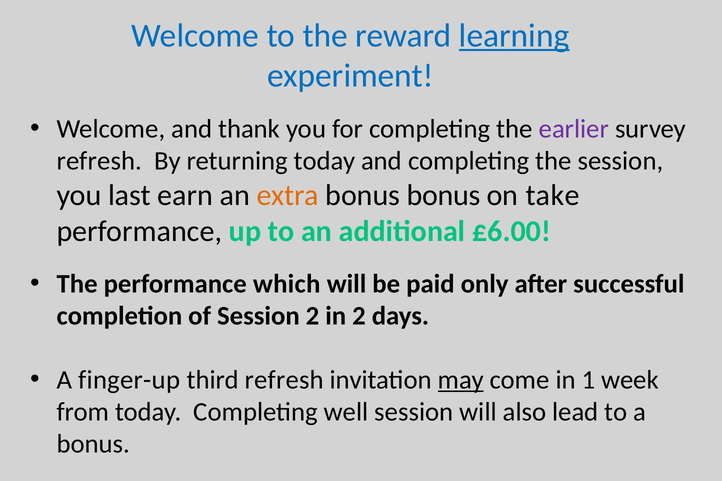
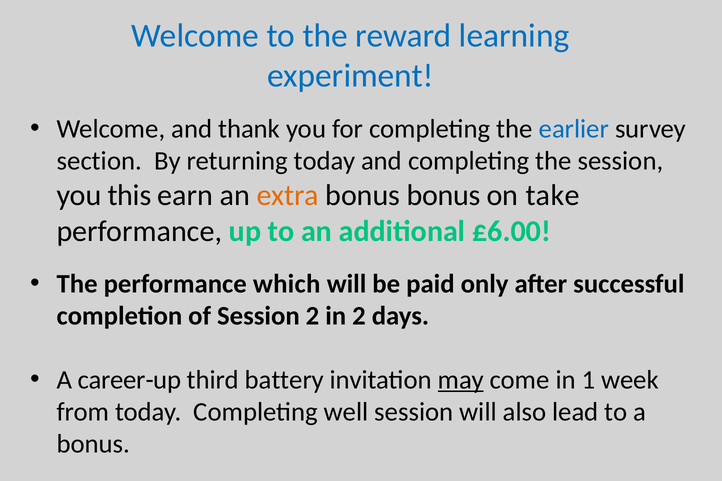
learning underline: present -> none (514, 36)
earlier colour: purple -> blue (574, 129)
refresh: refresh -> section (99, 161)
last: last -> this (130, 195)
finger-up: finger-up -> career-up (130, 380)
third refresh: refresh -> battery (284, 380)
